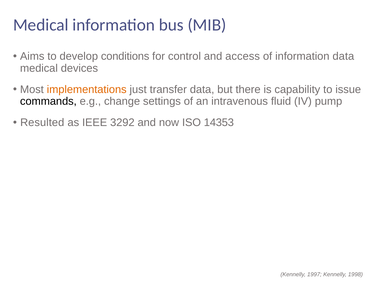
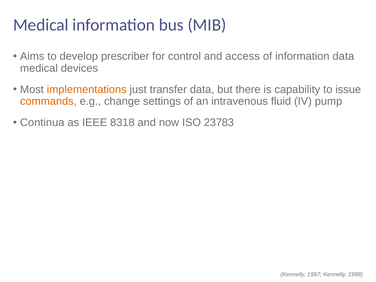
conditions: conditions -> prescriber (125, 56)
commands colour: black -> orange (48, 101)
Resulted: Resulted -> Continua (42, 123)
3292: 3292 -> 8318 (122, 123)
14353: 14353 -> 23783 (219, 123)
